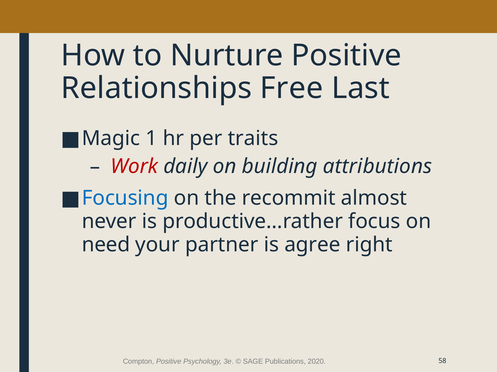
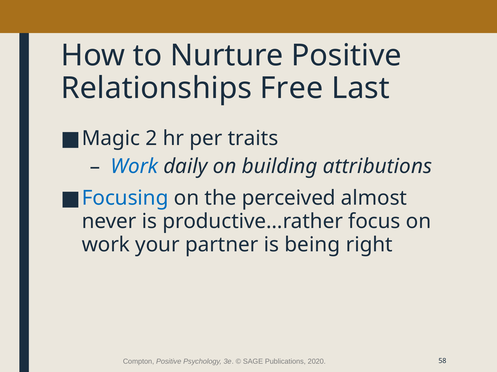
1: 1 -> 2 (151, 139)
Work colour: red -> blue (134, 167)
recommit: recommit -> perceived (289, 198)
need: need -> work (106, 245)
agree: agree -> being (312, 245)
